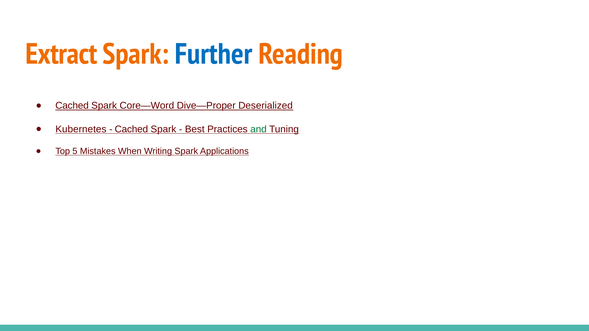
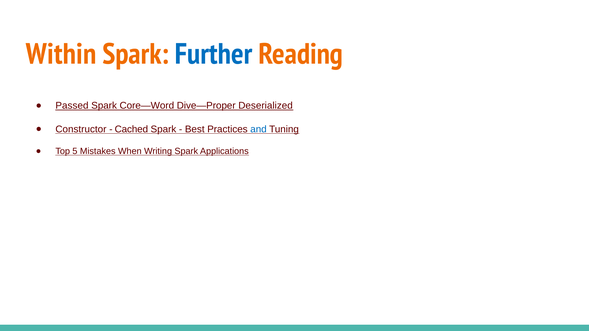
Extract: Extract -> Within (61, 54)
Cached: Cached -> Passed (72, 106)
Kubernetes: Kubernetes -> Constructor (81, 129)
and colour: green -> blue (258, 129)
